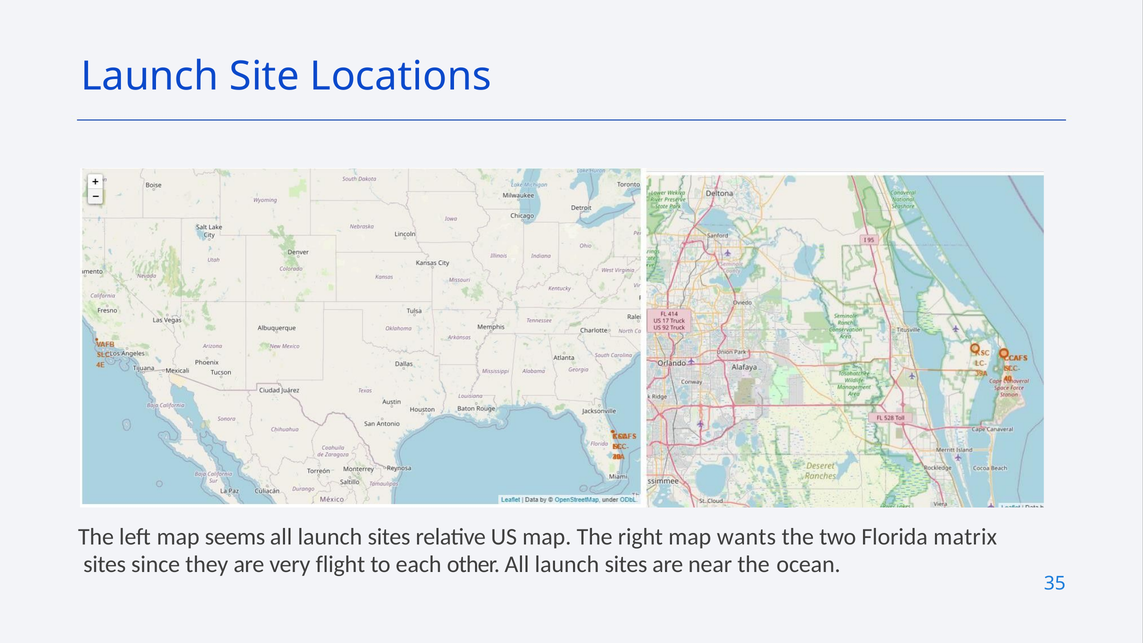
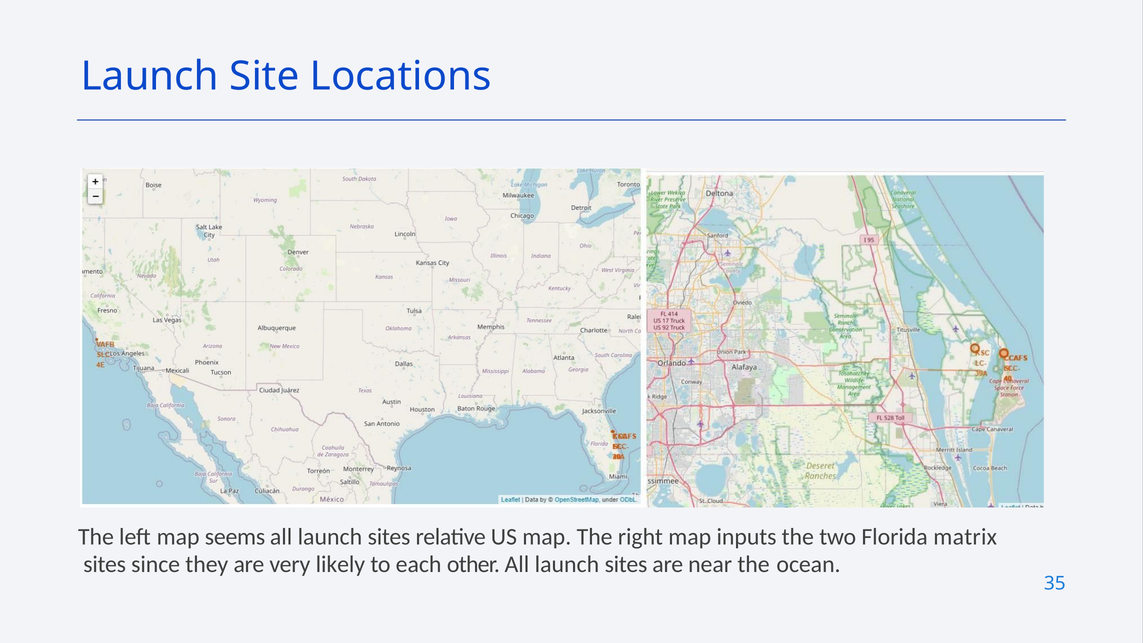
wants: wants -> inputs (747, 537)
flight: flight -> likely (340, 564)
